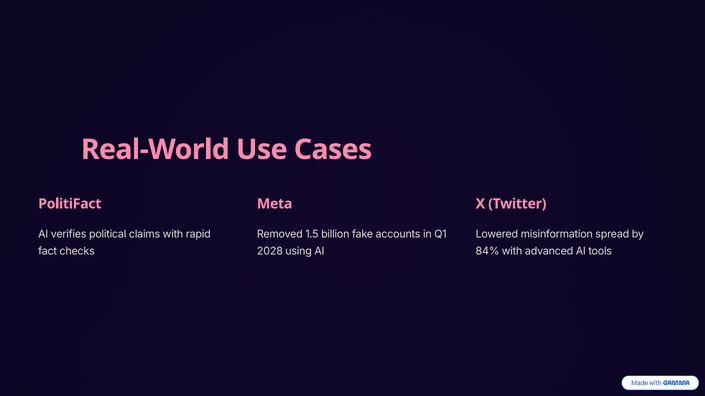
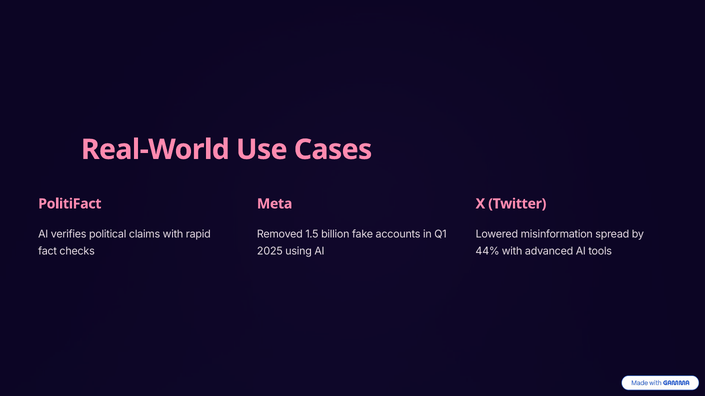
2028: 2028 -> 2025 (270, 252)
84%: 84% -> 44% (488, 252)
